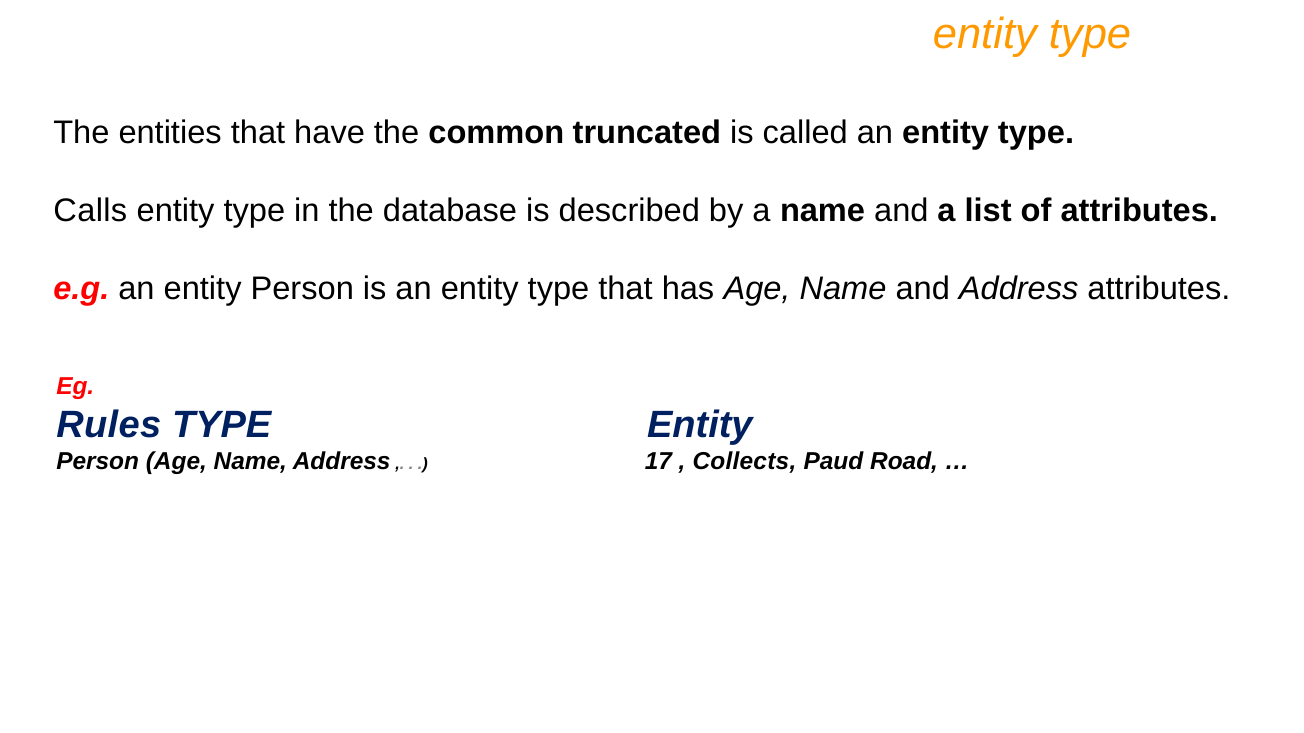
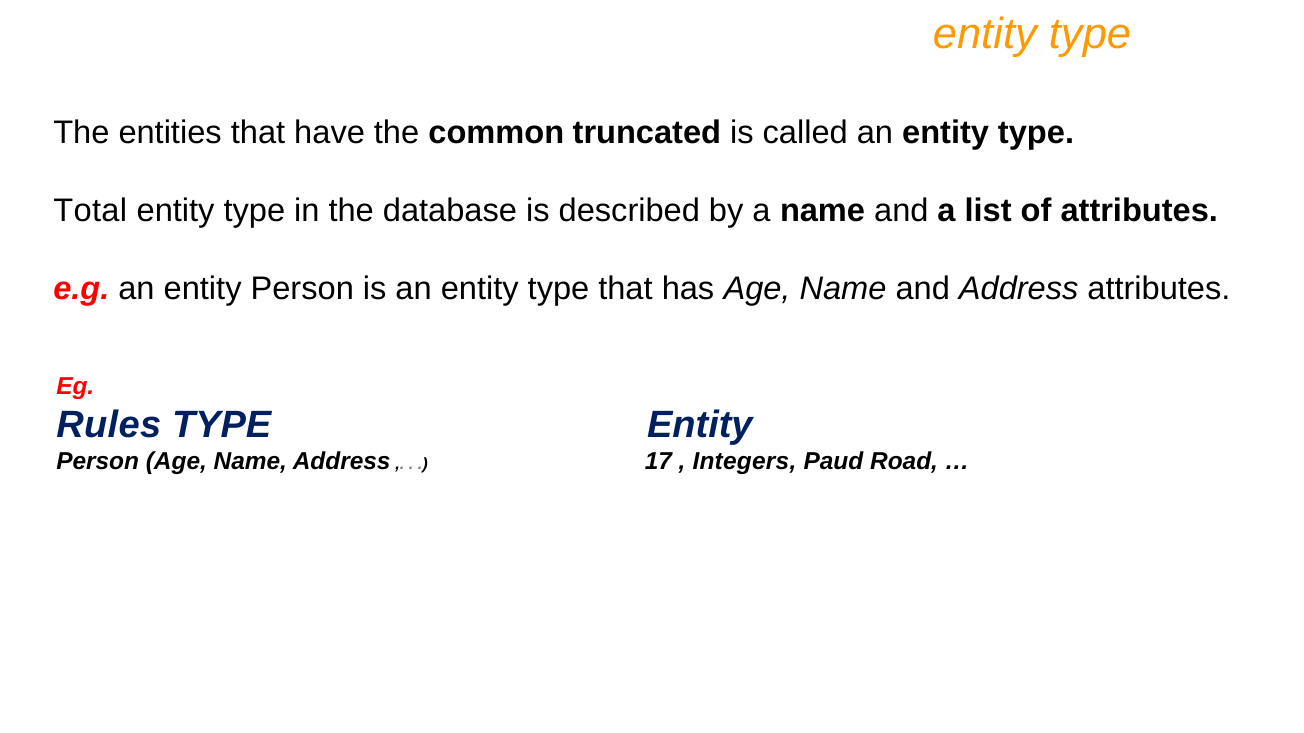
Calls: Calls -> Total (90, 211)
Collects: Collects -> Integers (744, 461)
